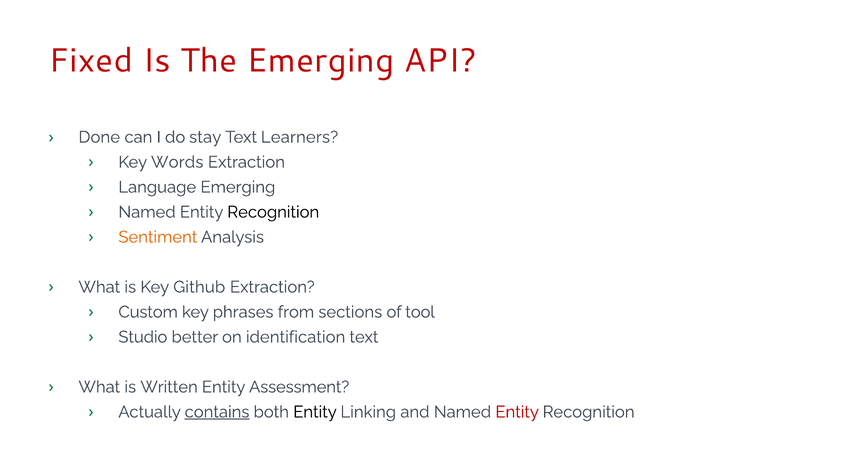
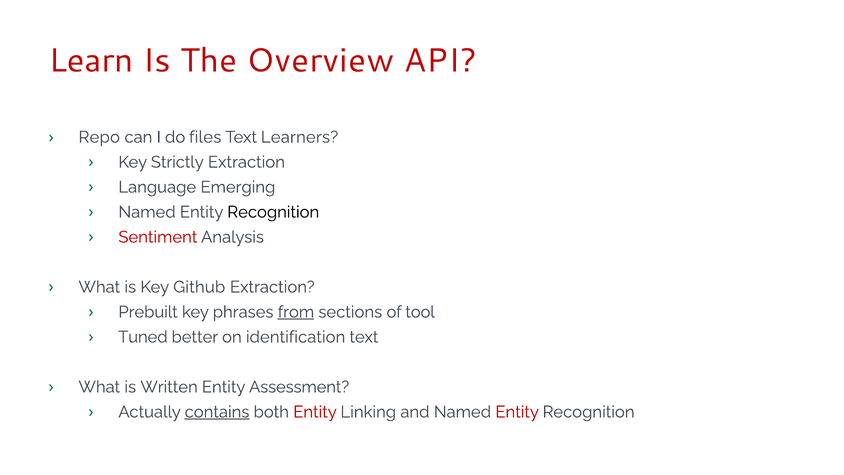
Fixed: Fixed -> Learn (91, 61)
The Emerging: Emerging -> Overview (320, 61)
Done: Done -> Repo (99, 137)
stay: stay -> files (205, 137)
Words: Words -> Strictly (177, 162)
Sentiment colour: orange -> red (158, 237)
Custom: Custom -> Prebuilt (148, 312)
from underline: none -> present (296, 312)
Studio: Studio -> Tuned (143, 337)
Entity colour: black -> red (315, 412)
